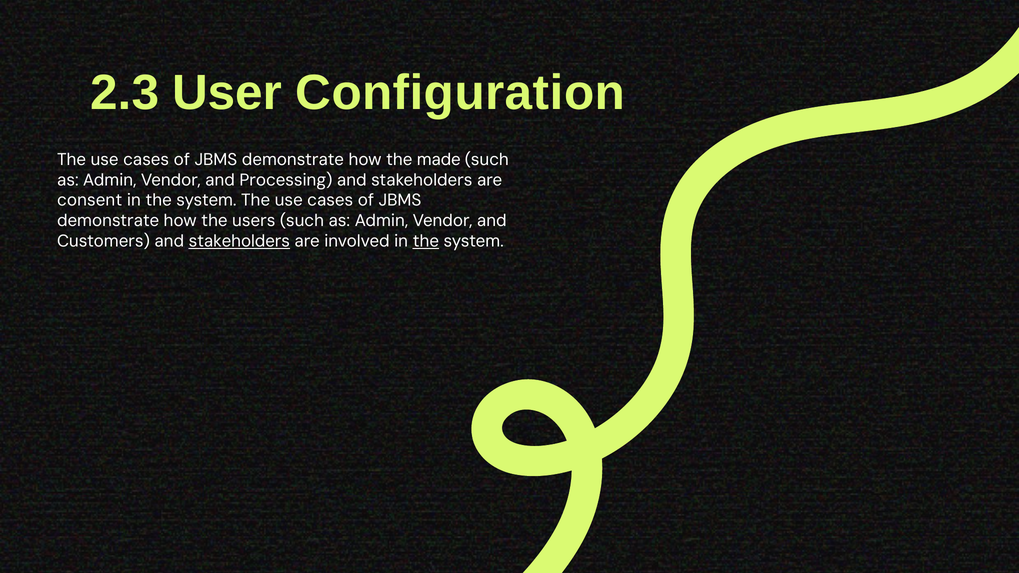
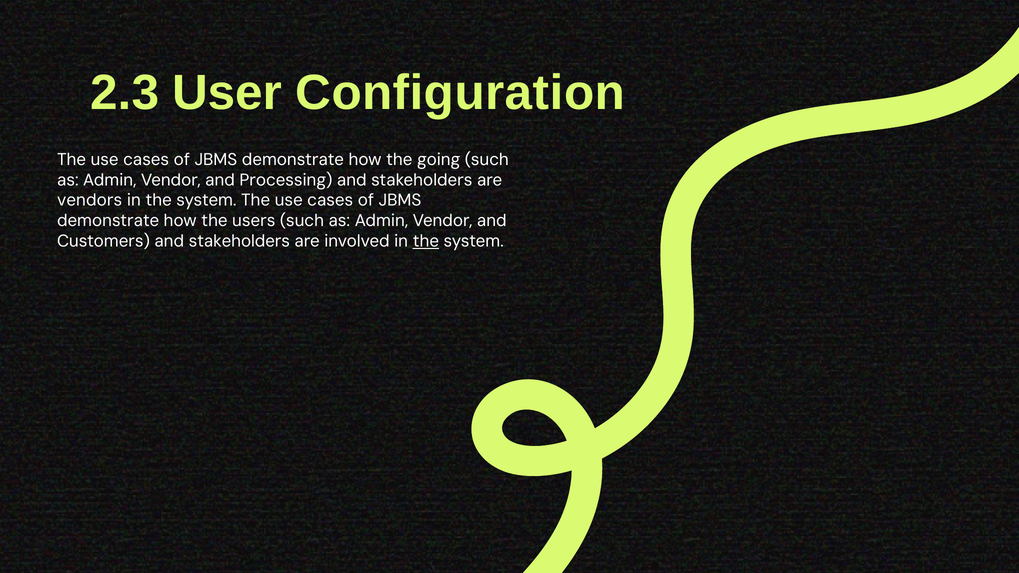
made: made -> going (439, 160)
consent: consent -> vendors (90, 200)
stakeholders underline: present -> none (239, 241)
